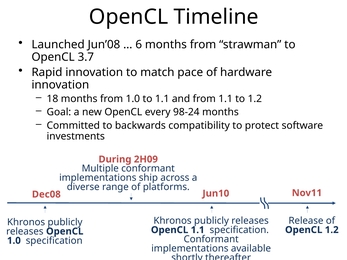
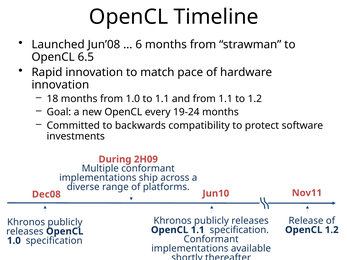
3.7: 3.7 -> 6.5 (86, 57)
98-24: 98-24 -> 19-24 (186, 112)
